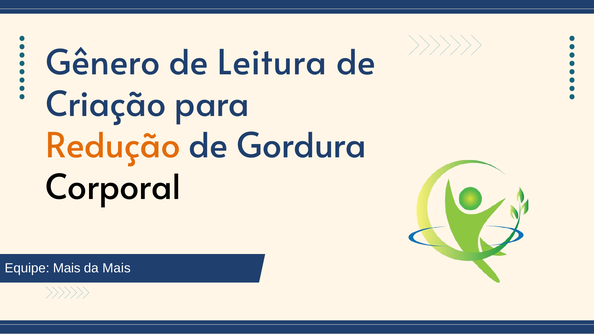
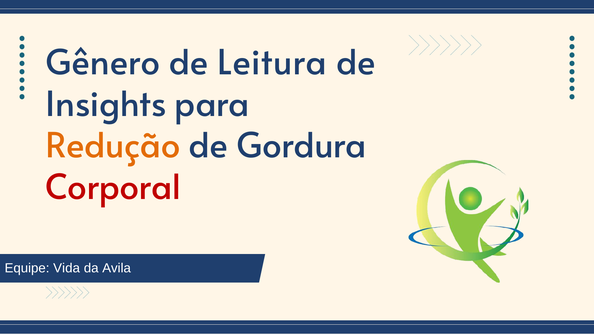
Criação: Criação -> Insights (106, 105)
Corporal colour: black -> red (113, 188)
Equipe Mais: Mais -> Vida (67, 268)
da Mais: Mais -> Avila (117, 268)
